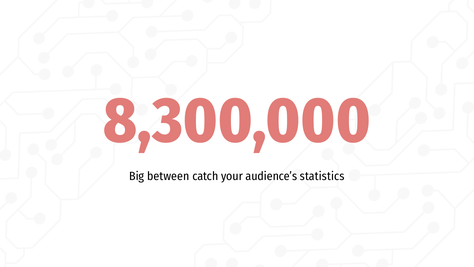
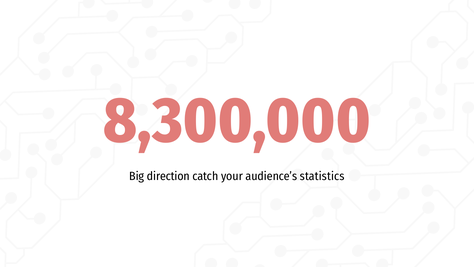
between: between -> direction (168, 176)
